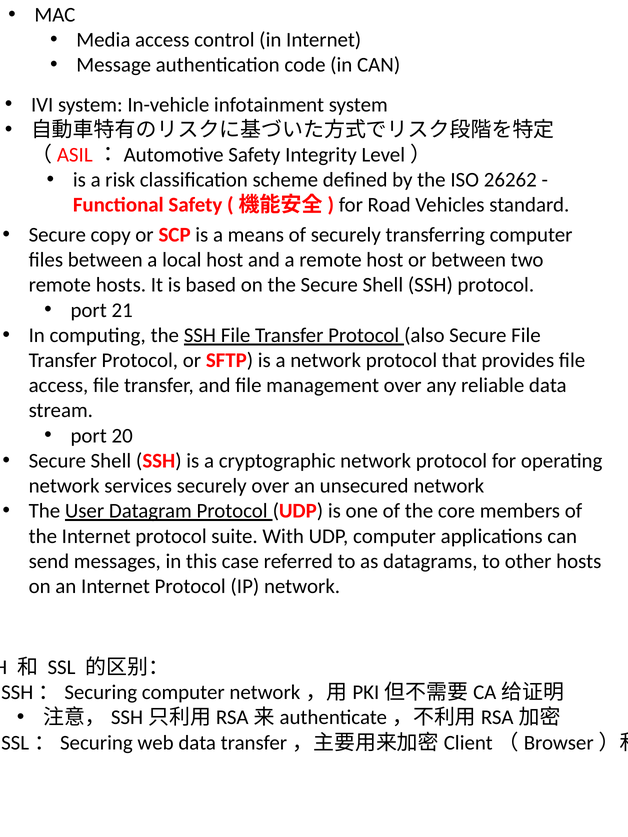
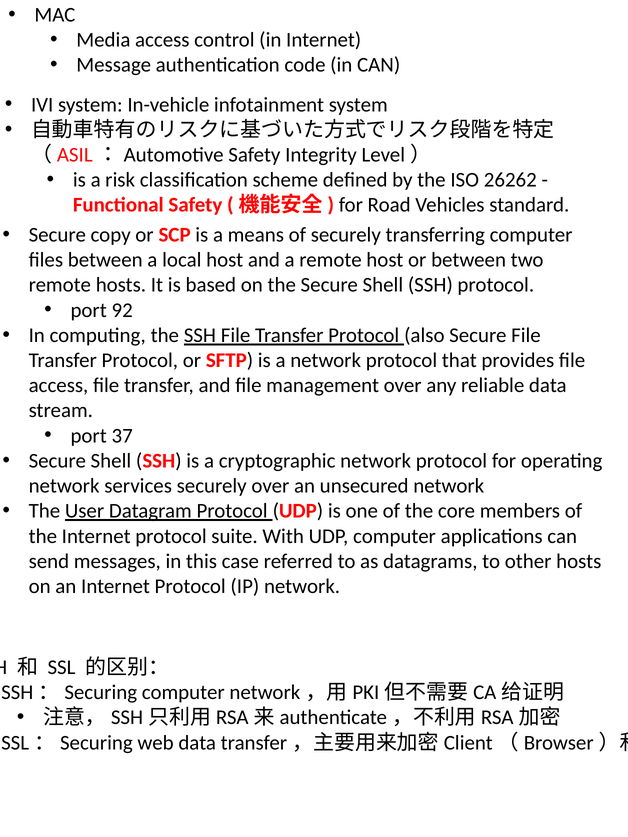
21: 21 -> 92 (122, 310)
20: 20 -> 37 (122, 436)
